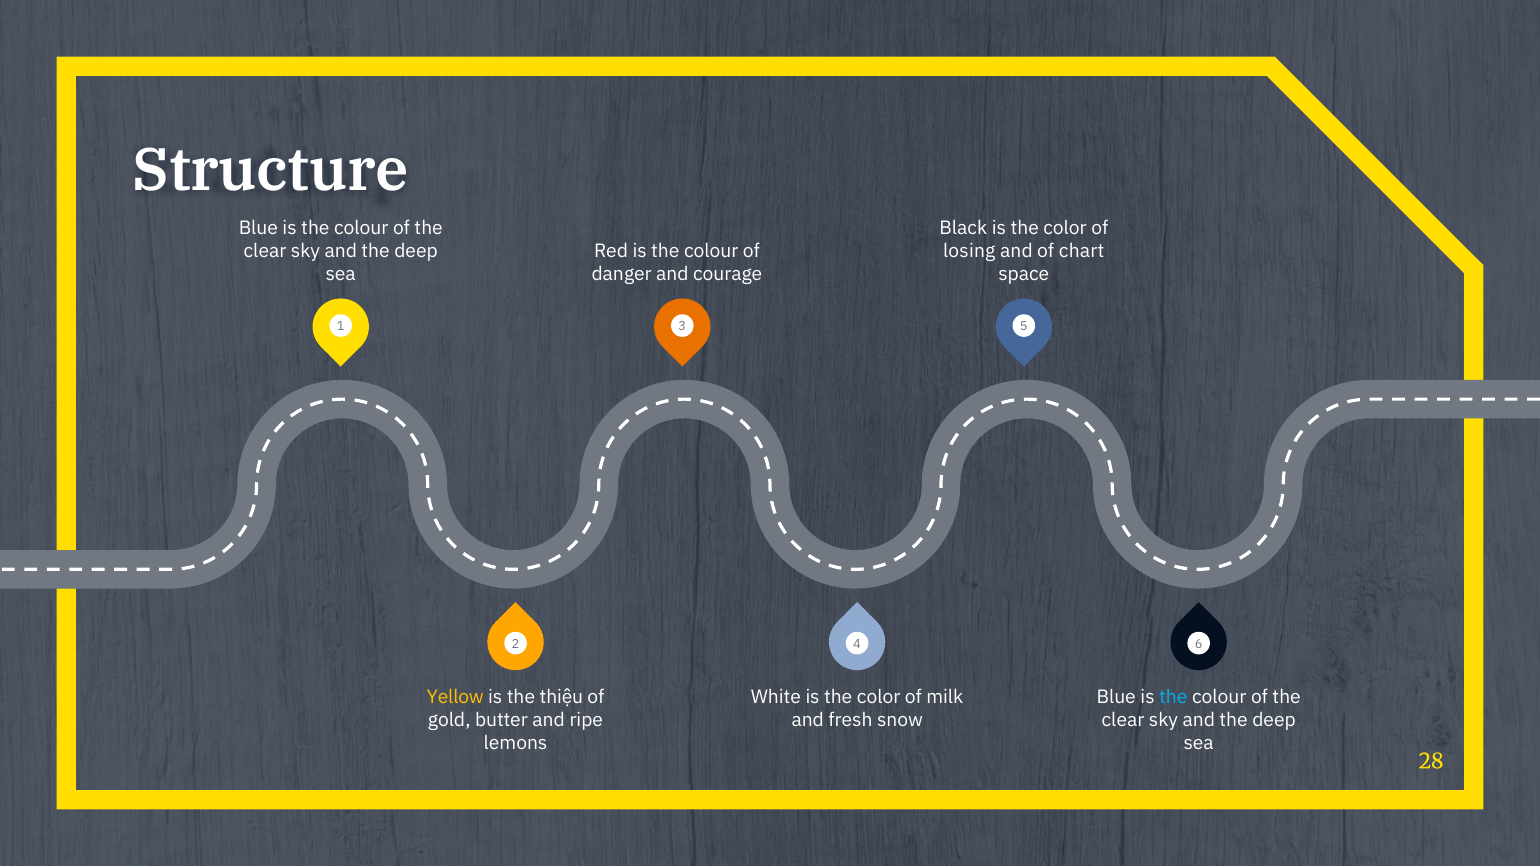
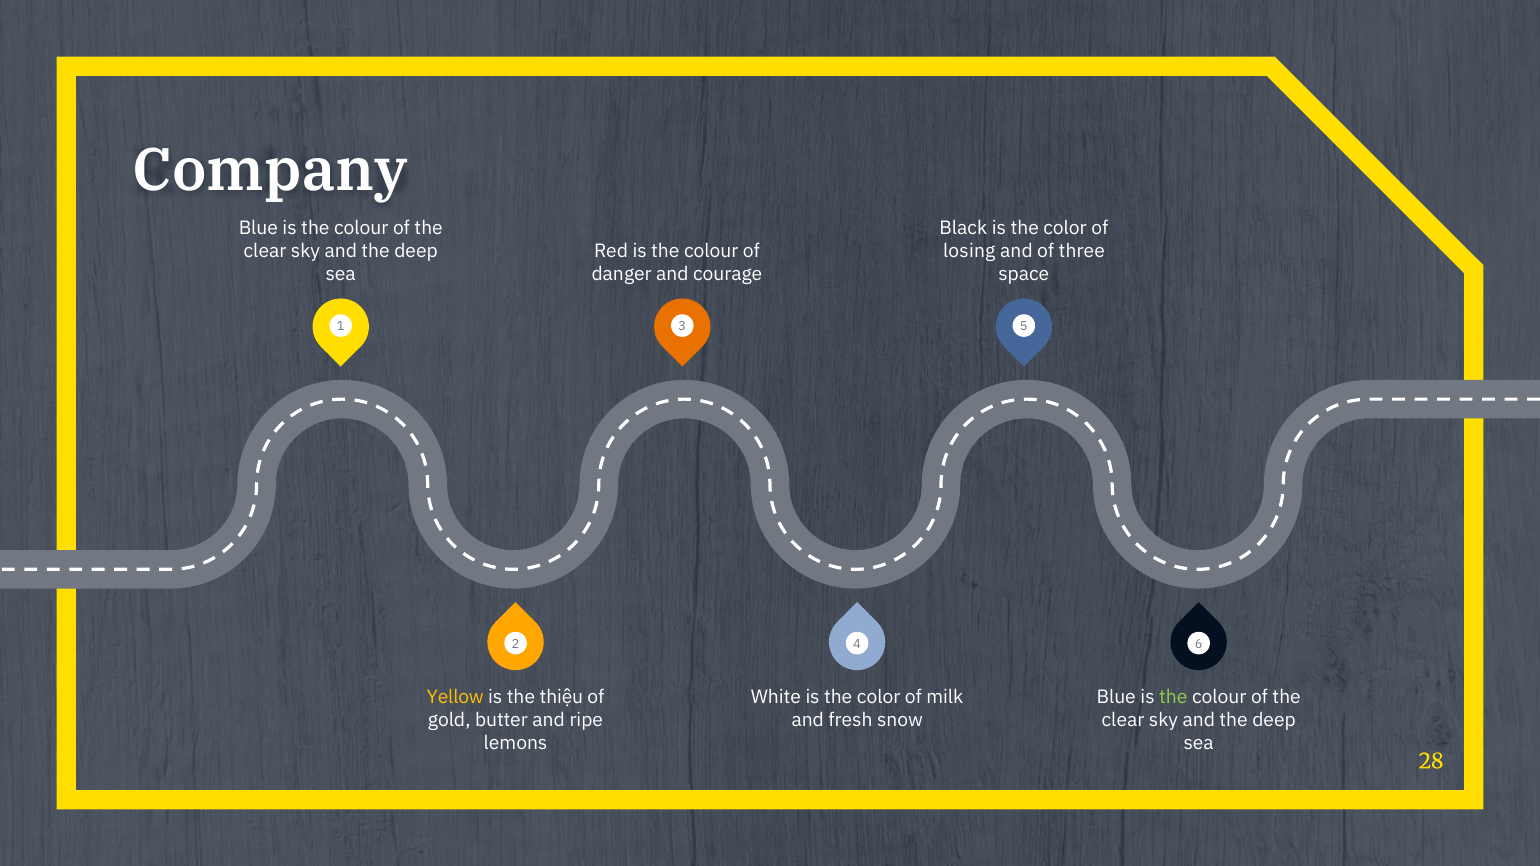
Structure: Structure -> Company (271, 170)
chart: chart -> three (1082, 251)
the colour: light blue -> light green (1173, 697)
